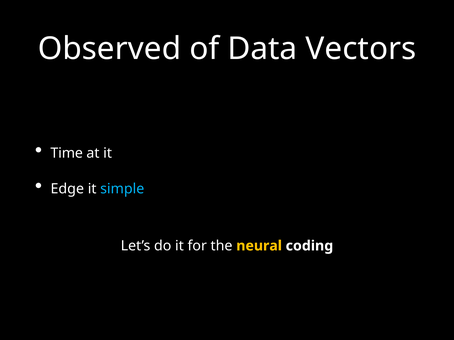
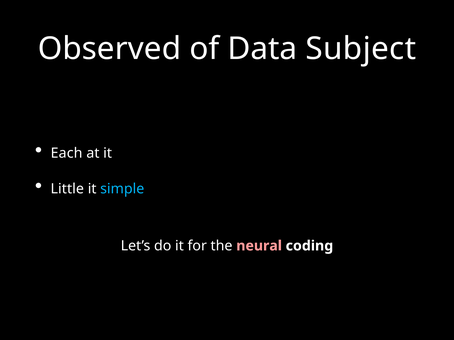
Vectors: Vectors -> Subject (361, 49)
Time: Time -> Each (67, 153)
Edge: Edge -> Little (67, 189)
neural colour: yellow -> pink (259, 246)
